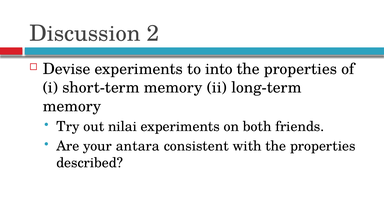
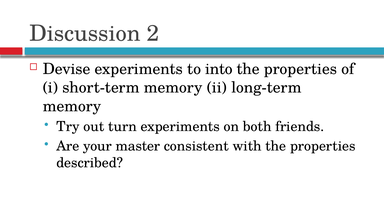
nilai: nilai -> turn (122, 127)
antara: antara -> master (138, 146)
